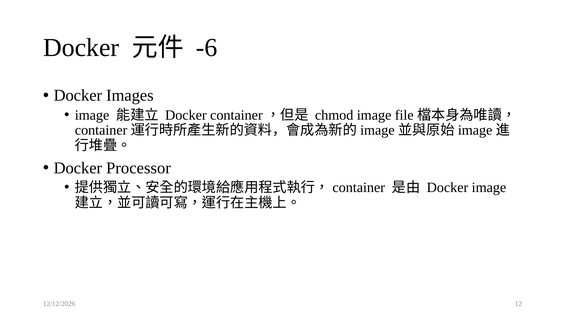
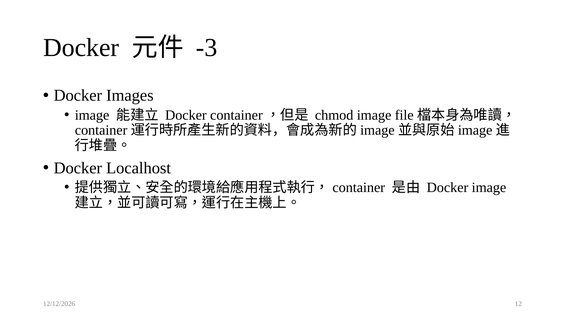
-6: -6 -> -3 (207, 47)
Processor: Processor -> Localhost (139, 168)
